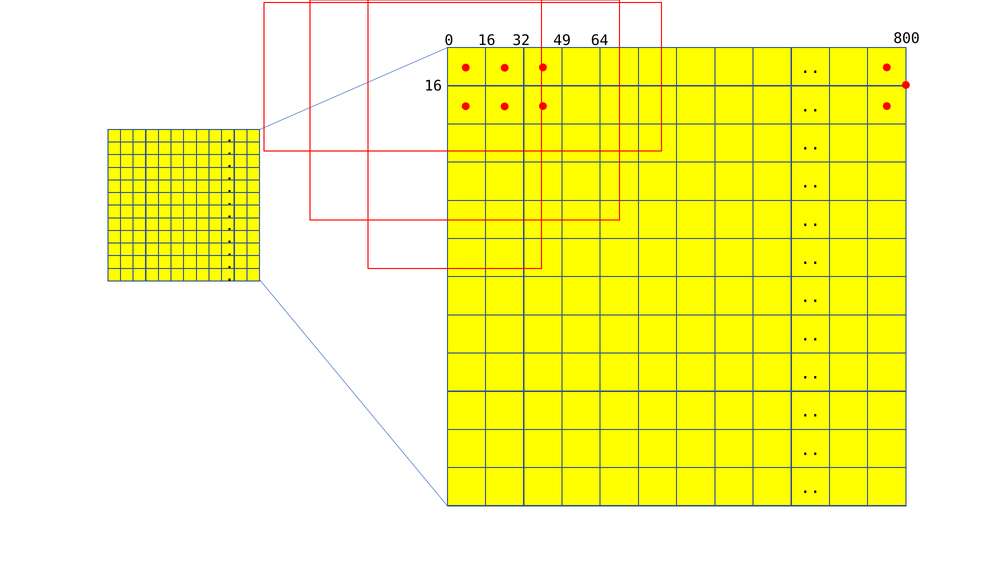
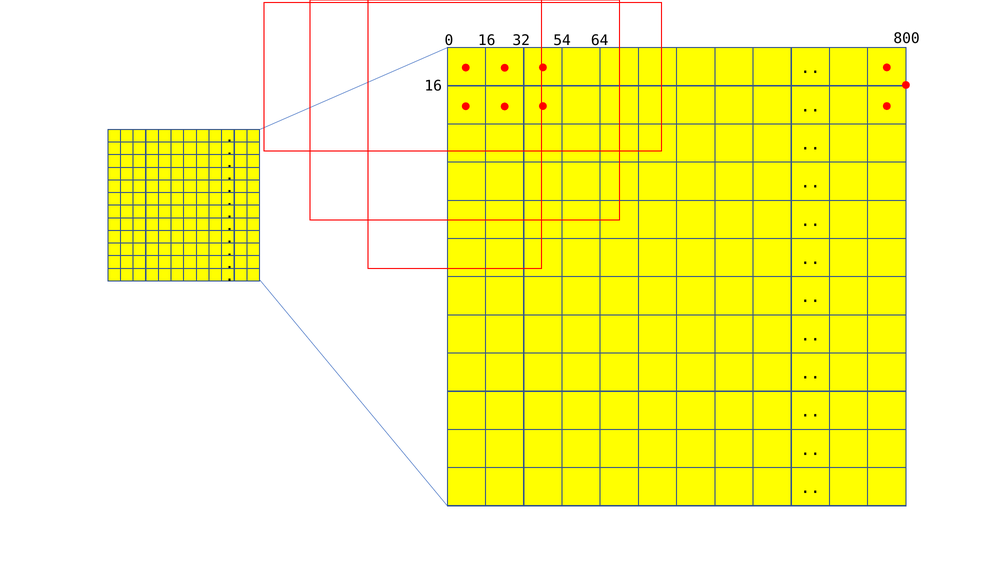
49: 49 -> 54 (562, 41)
